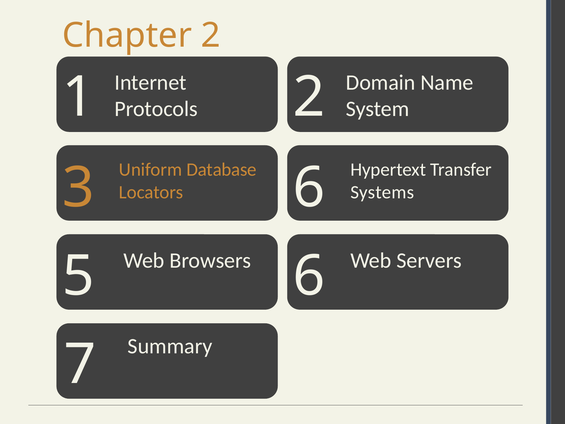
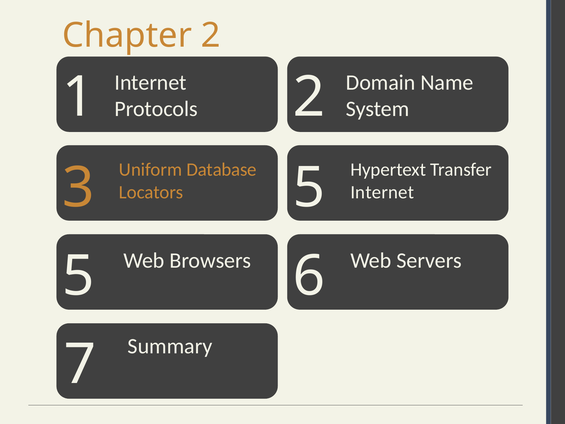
3 6: 6 -> 5 (309, 188)
Systems: Systems -> Internet (382, 192)
